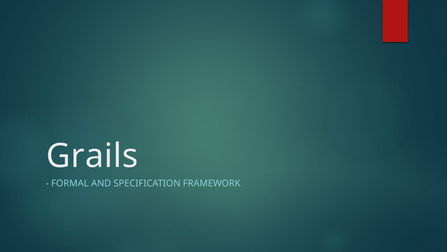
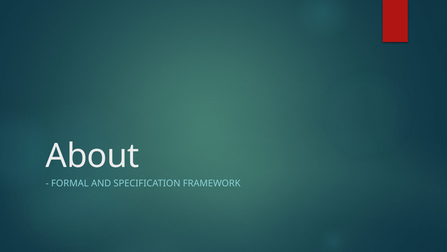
Grails: Grails -> About (92, 156)
